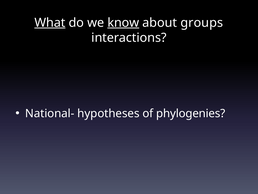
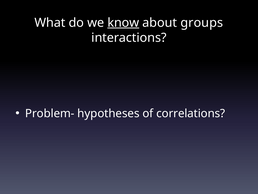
What underline: present -> none (50, 23)
National-: National- -> Problem- (50, 113)
phylogenies: phylogenies -> correlations (191, 113)
